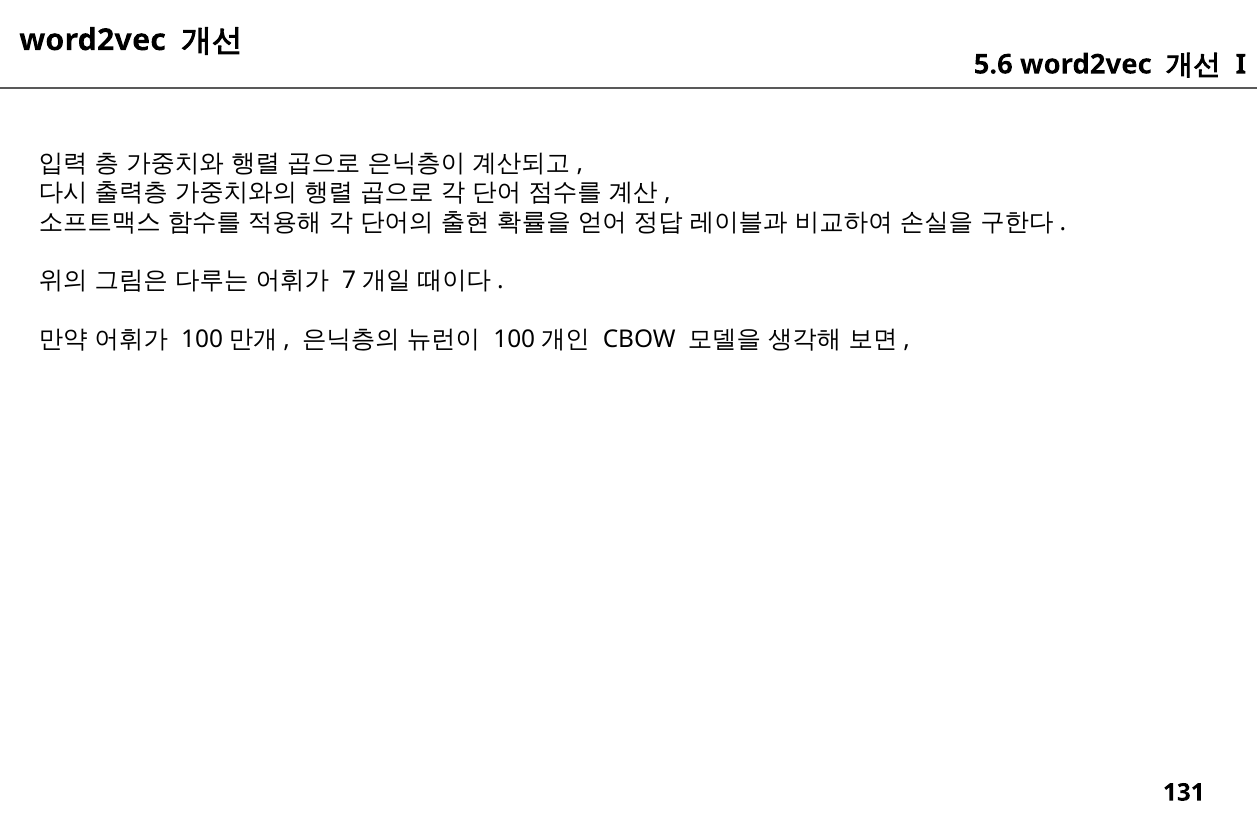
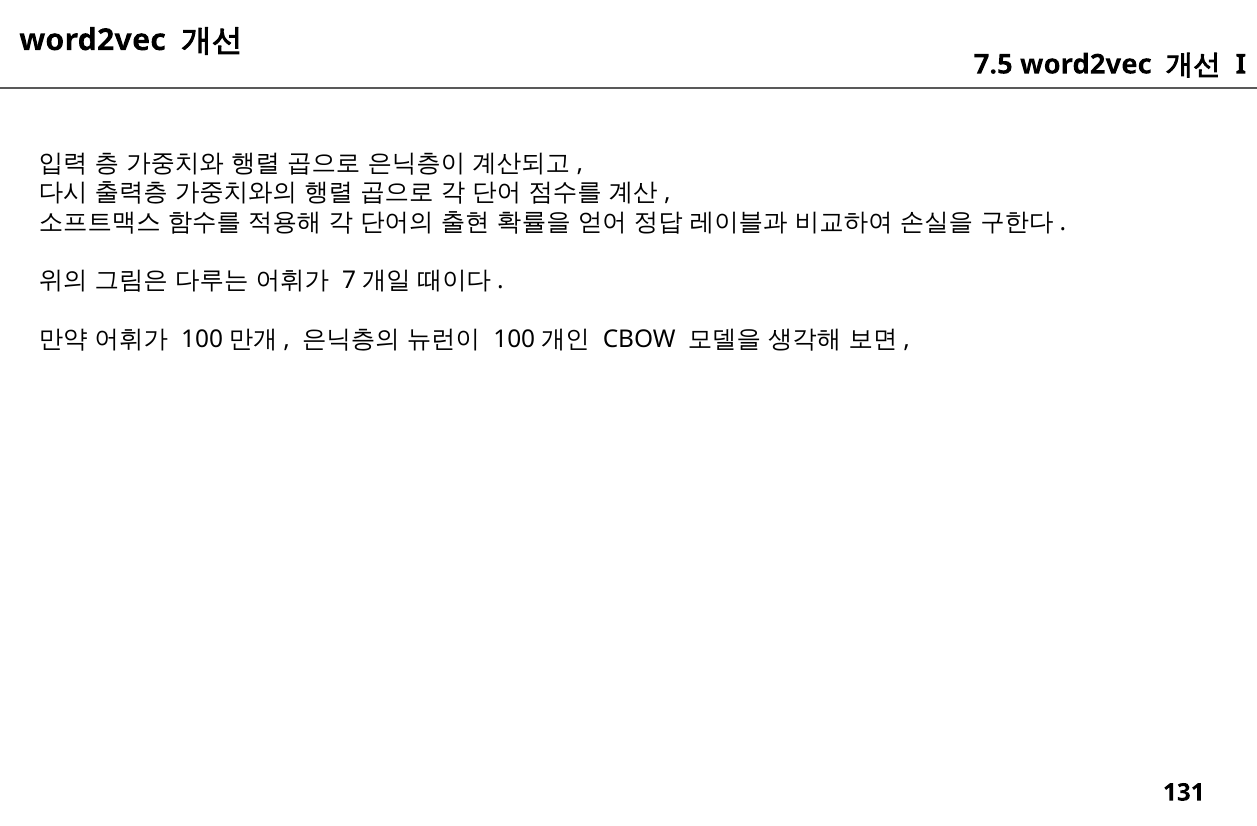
5.6: 5.6 -> 7.5 (993, 64)
